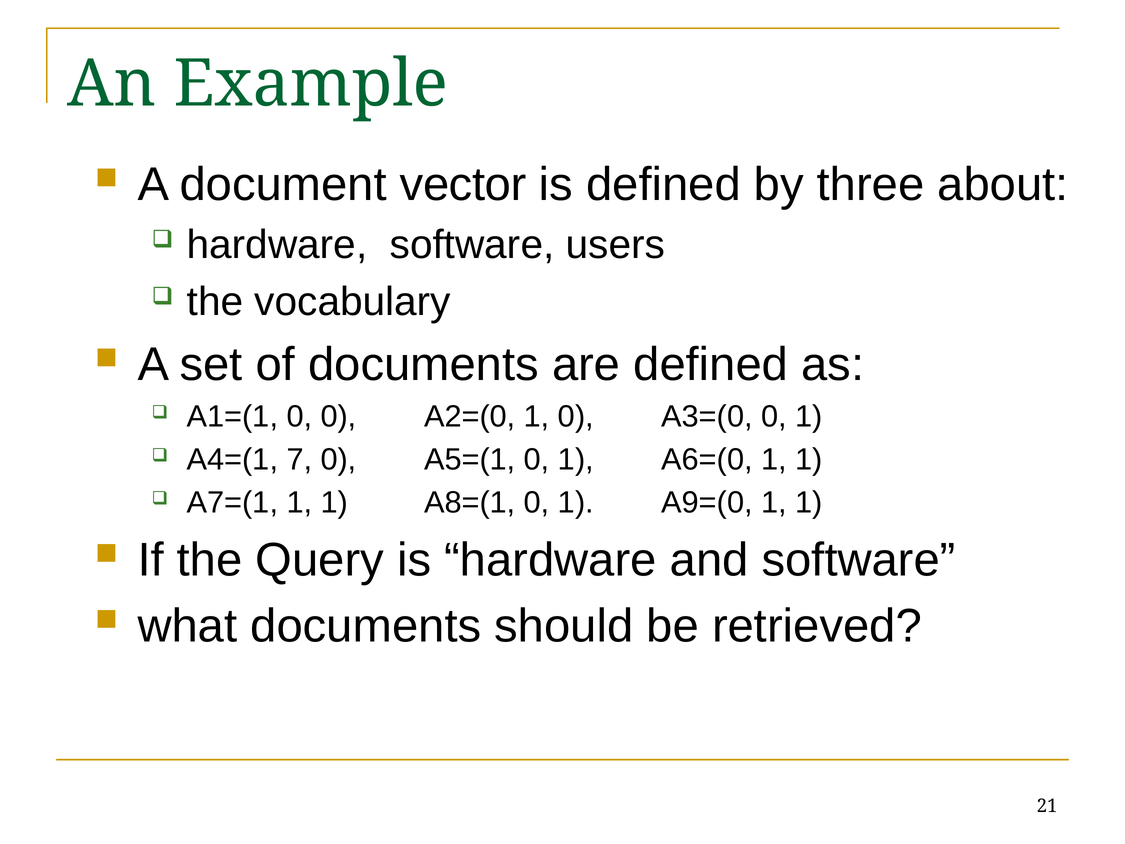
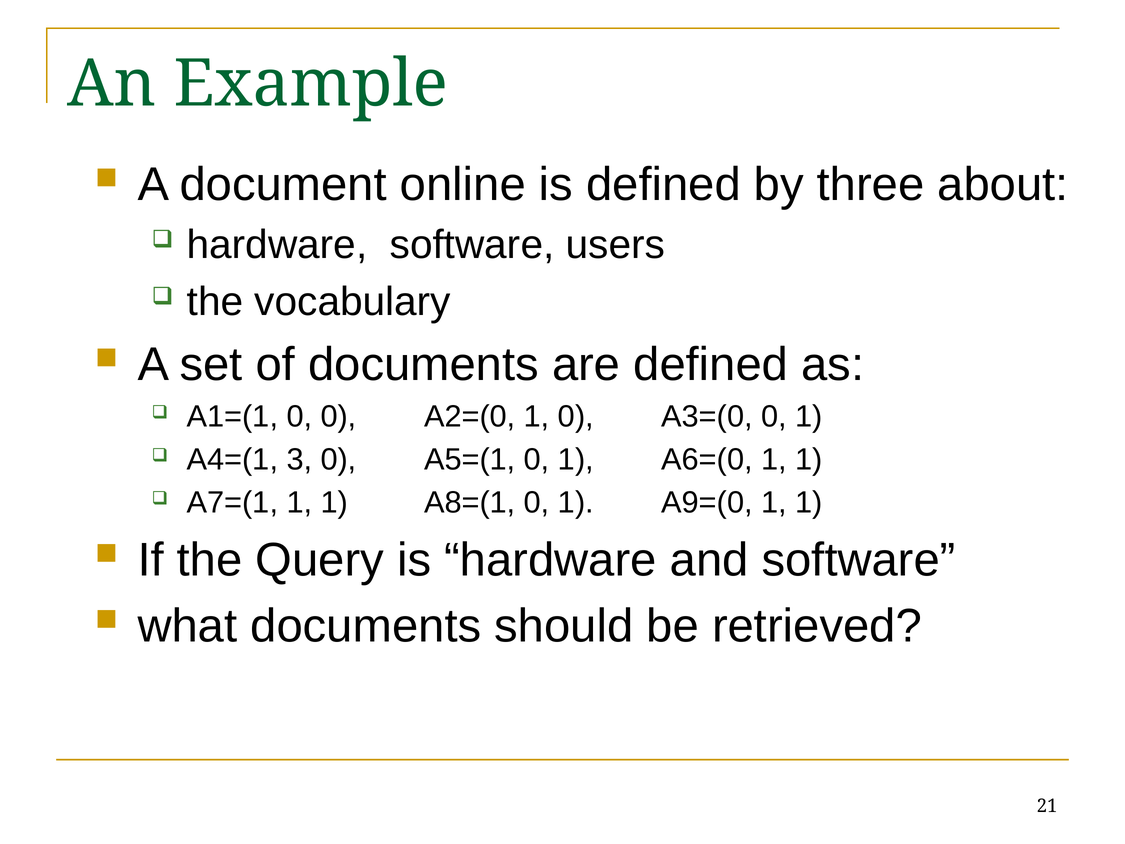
vector: vector -> online (463, 185)
7: 7 -> 3 (299, 459)
